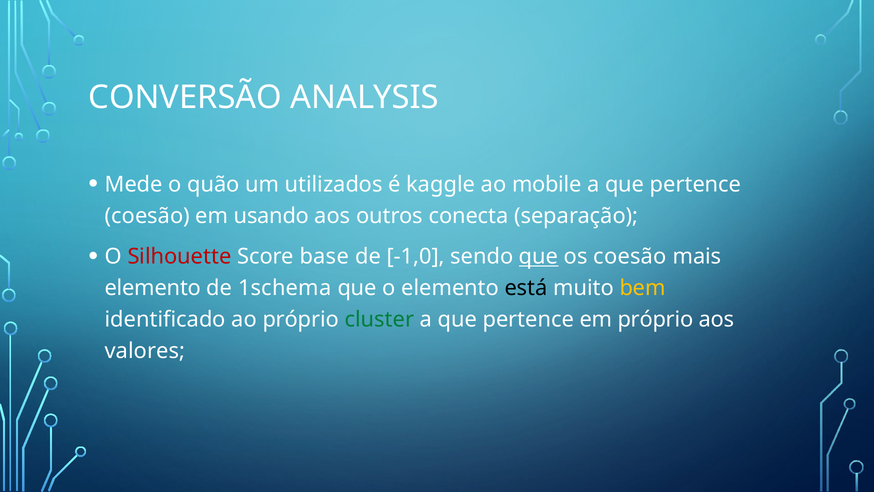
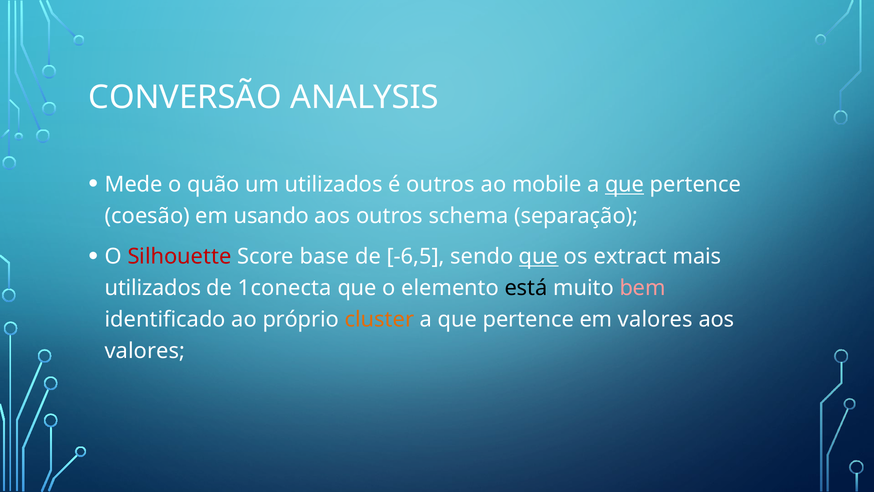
é kaggle: kaggle -> outros (441, 184)
que underline: none -> present (625, 184)
conecta: conecta -> schema (468, 216)
-1,0: -1,0 -> -6,5 (416, 256)
os coesão: coesão -> extract (630, 256)
elemento: elemento -> utilizados (153, 288)
1schema: 1schema -> 1conecta (285, 288)
bem colour: yellow -> pink (643, 288)
cluster colour: green -> orange (379, 319)
em próprio: próprio -> valores (655, 319)
